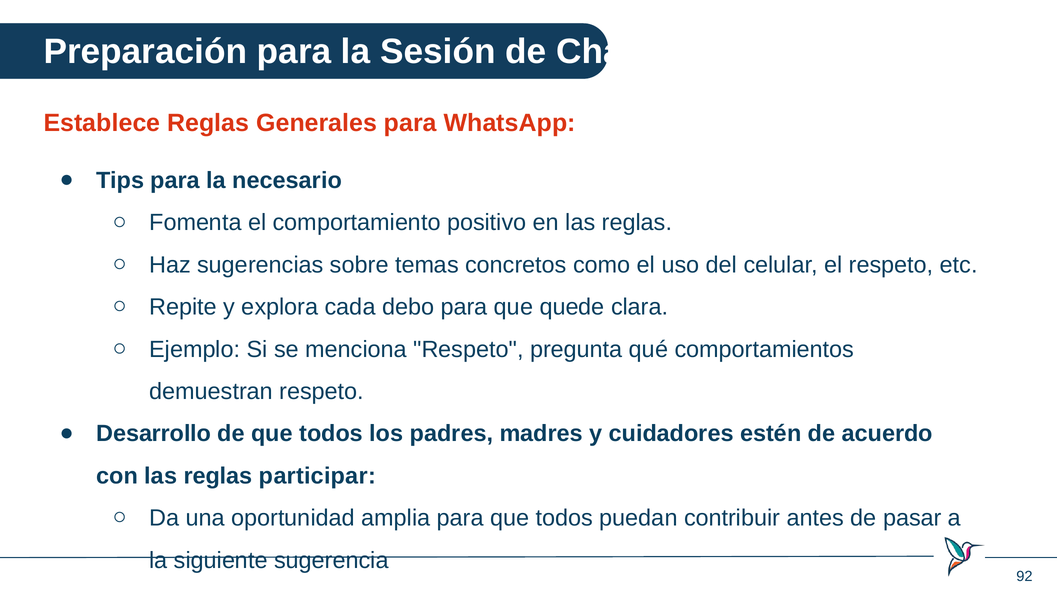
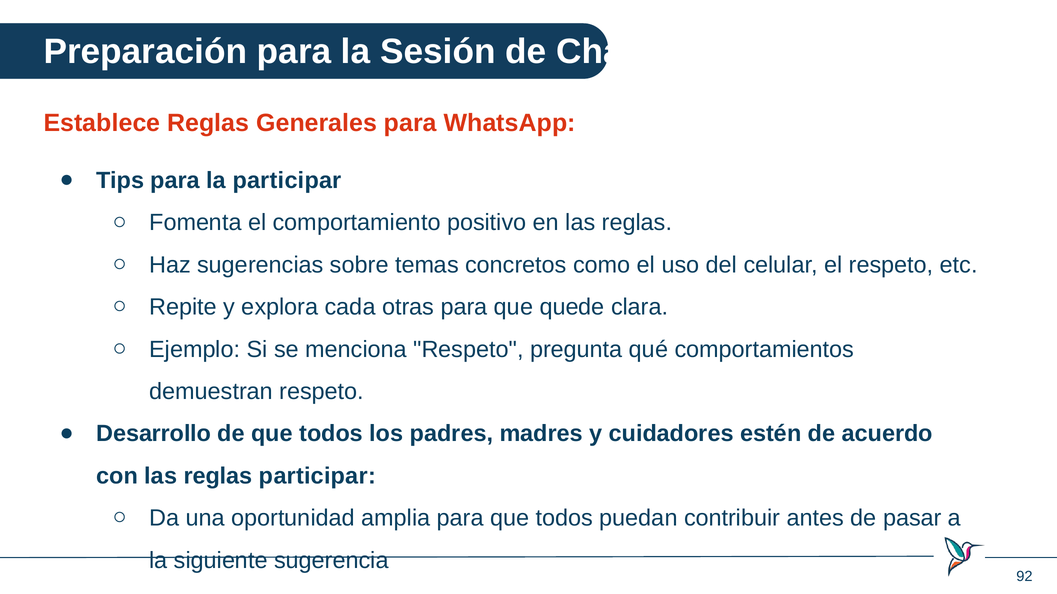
la necesario: necesario -> participar (287, 181)
debo: debo -> otras (408, 307)
